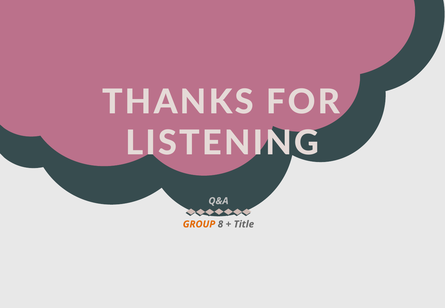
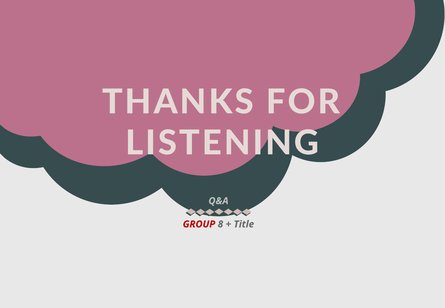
GROUP colour: orange -> red (199, 224)
